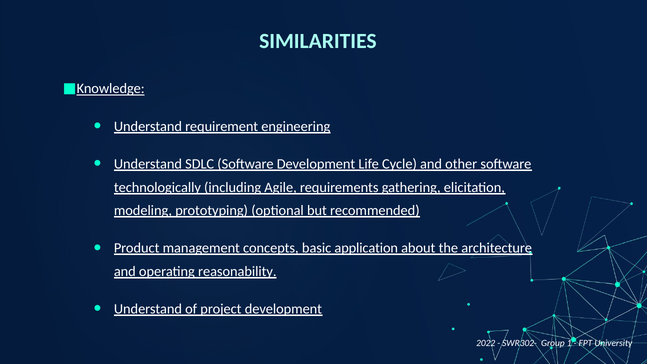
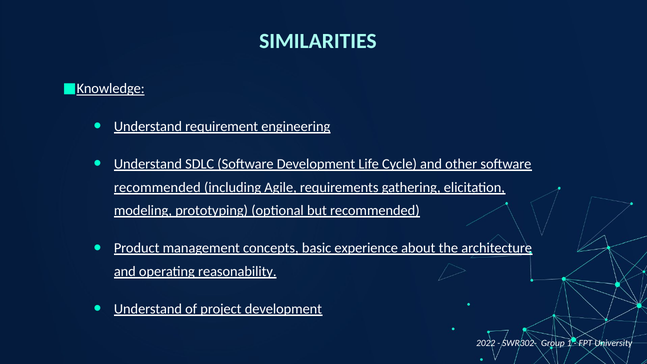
technologically: technologically -> recommended (157, 187)
application: application -> experience (366, 248)
